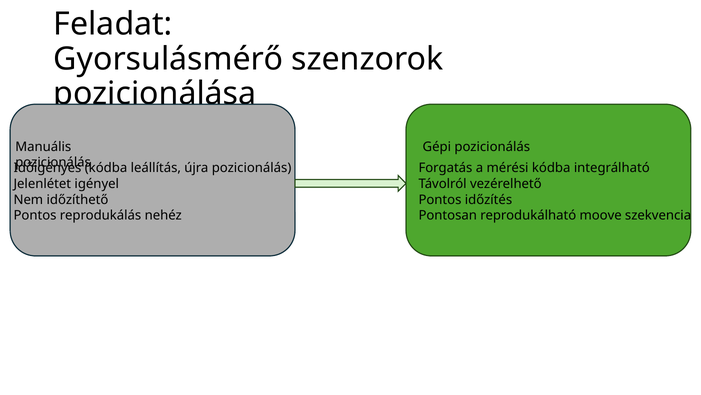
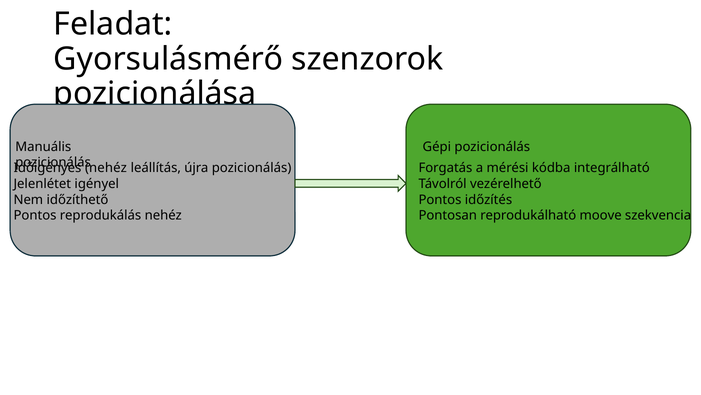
kódba: kódba -> nehéz (106, 168)
